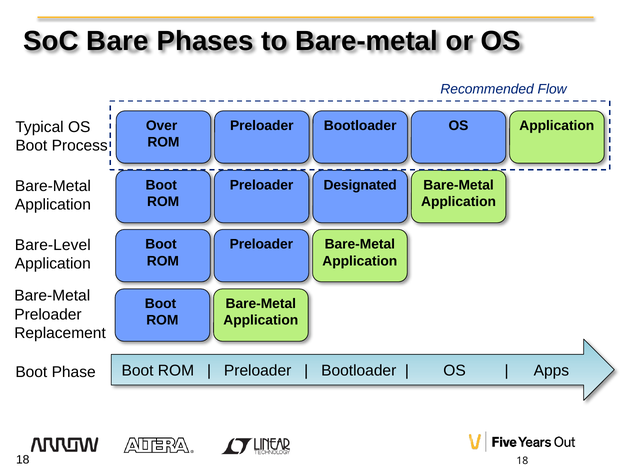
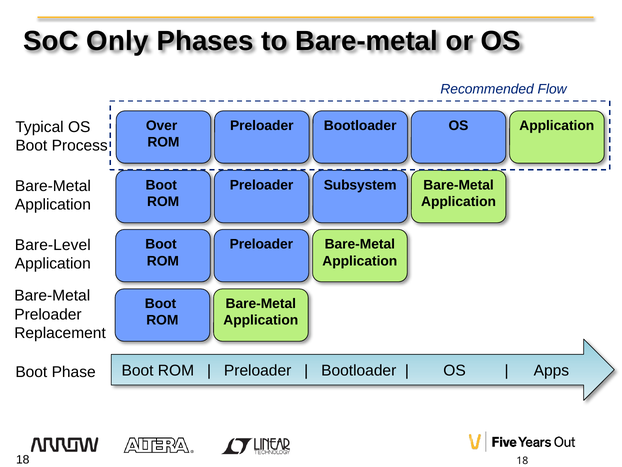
Bare: Bare -> Only (118, 41)
Designated: Designated -> Subsystem (360, 185)
